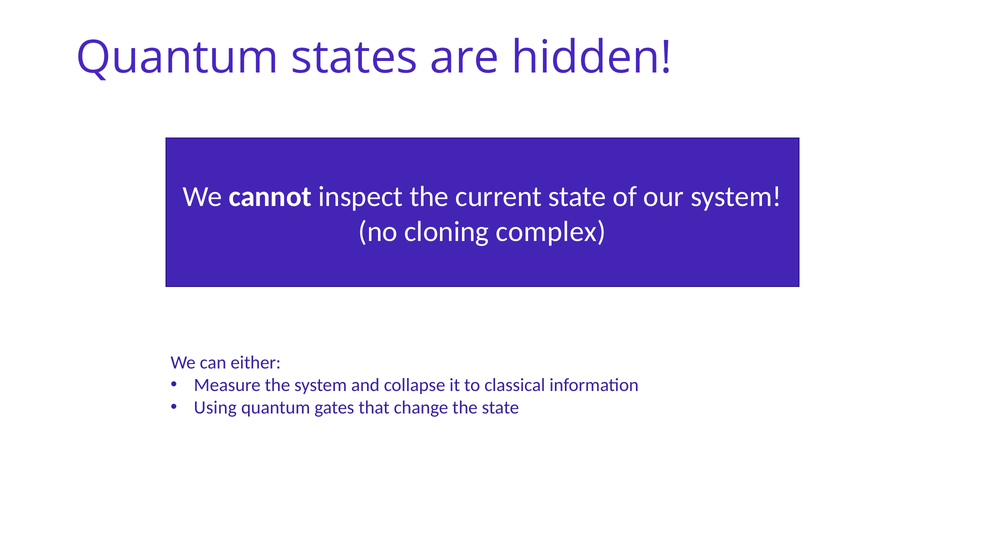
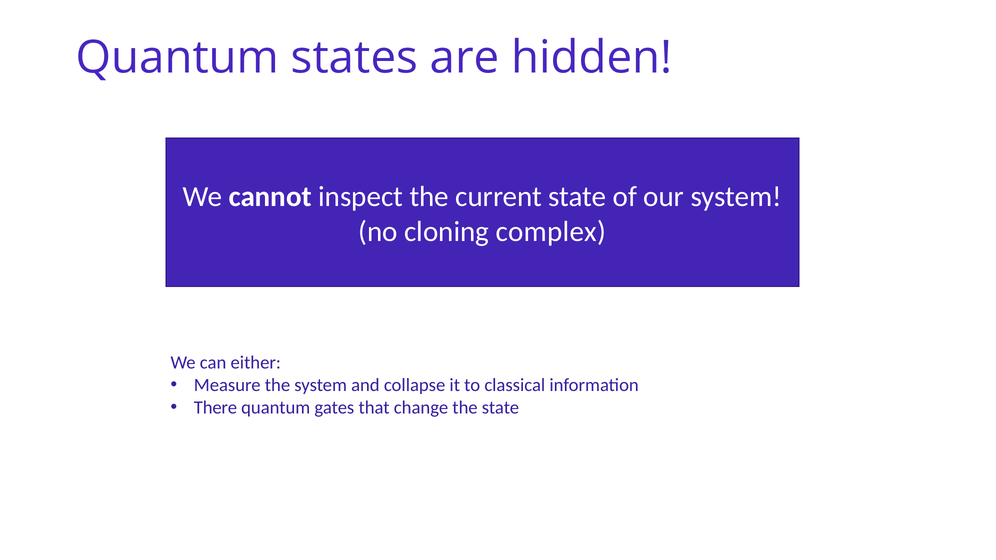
Using: Using -> There (215, 408)
